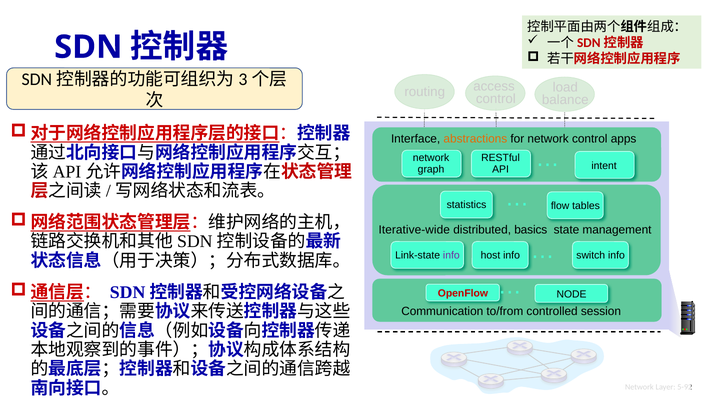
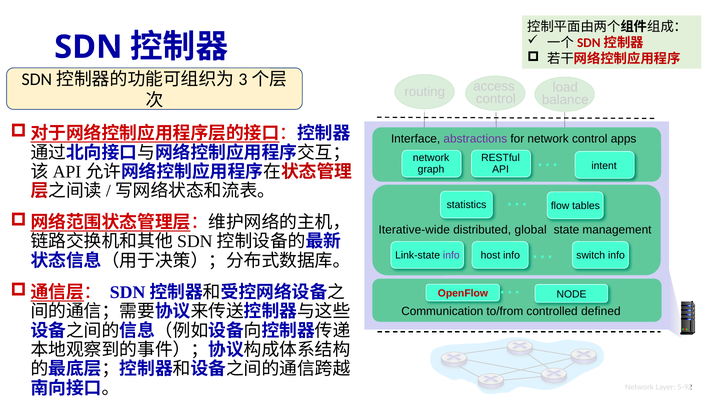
abstractions colour: orange -> purple (475, 139)
basics: basics -> global (531, 230)
session: session -> defined (601, 311)
